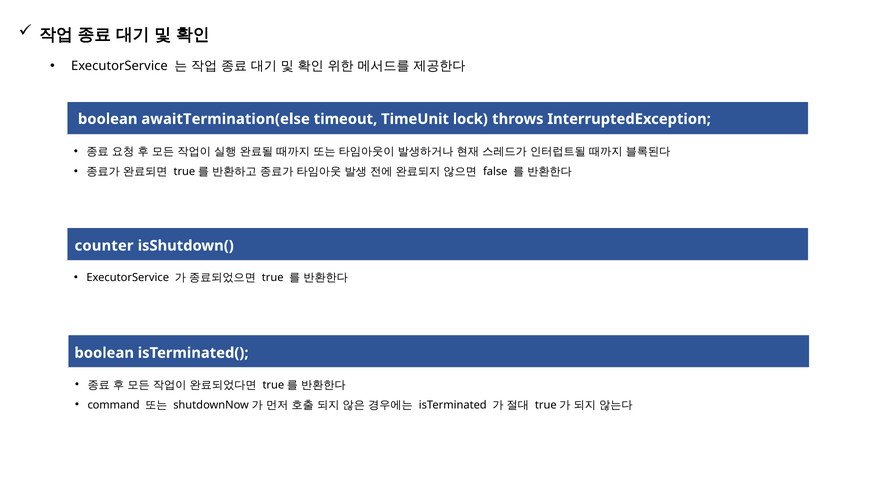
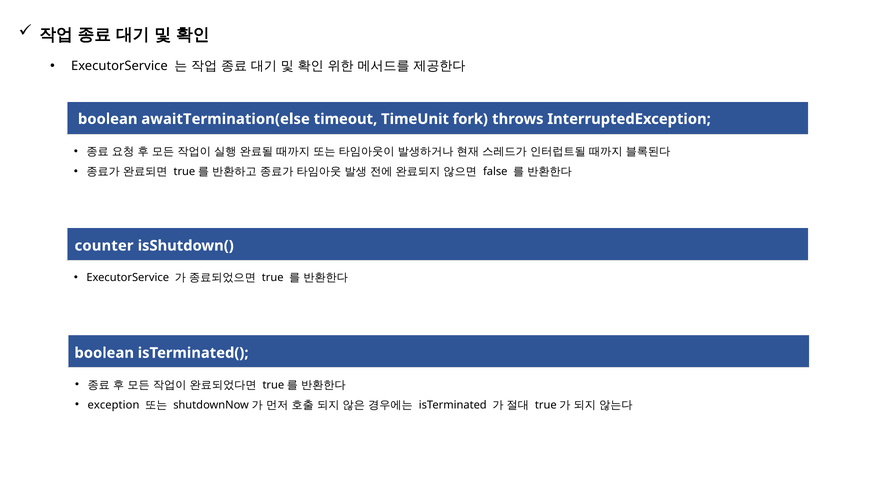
lock: lock -> fork (470, 119)
command: command -> exception (113, 405)
